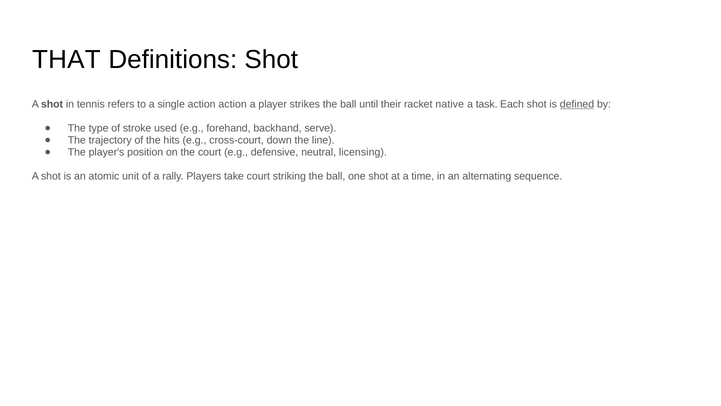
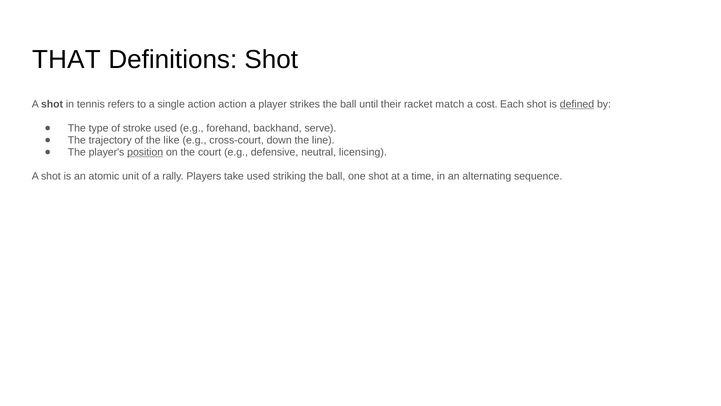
native: native -> match (450, 104)
task: task -> cost (487, 104)
hits: hits -> like (172, 140)
position underline: none -> present (145, 152)
take court: court -> used (258, 176)
